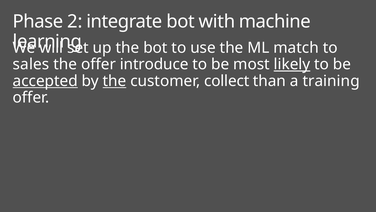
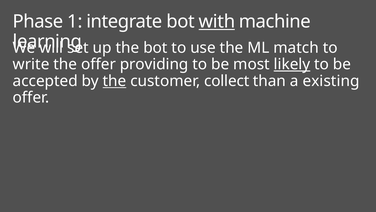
2: 2 -> 1 (75, 22)
with underline: none -> present (217, 22)
sales: sales -> write (31, 64)
introduce: introduce -> providing (154, 64)
accepted underline: present -> none (45, 81)
training: training -> existing (331, 81)
